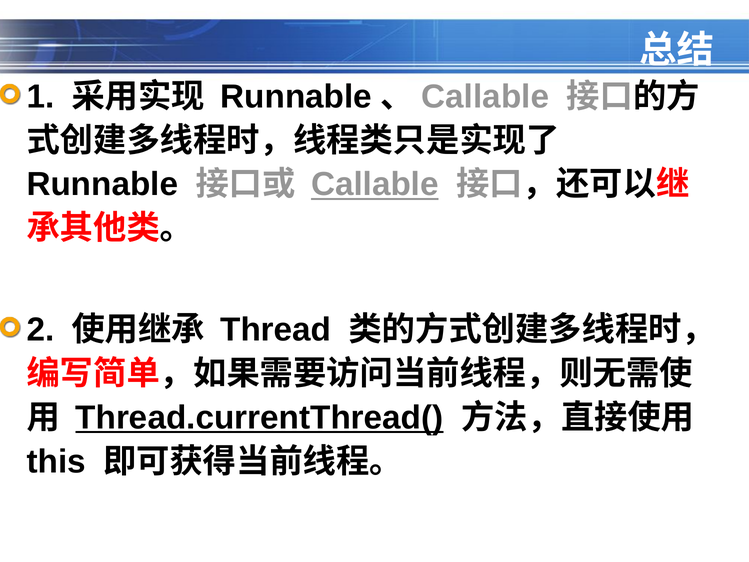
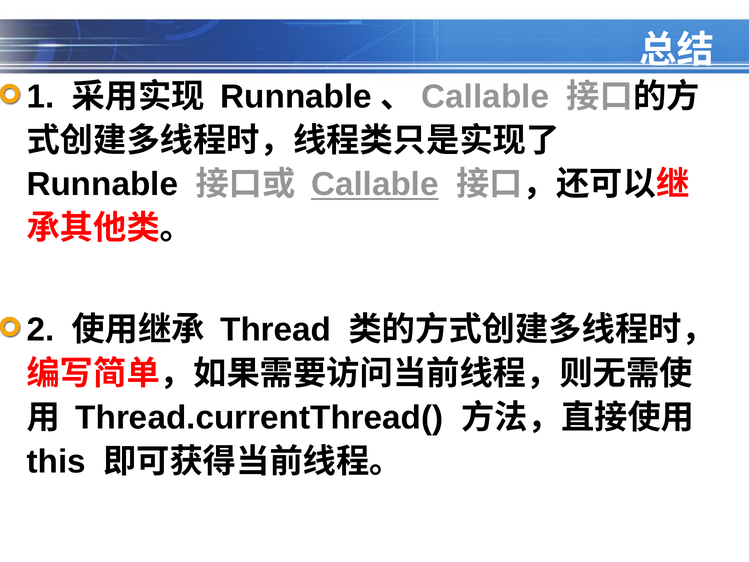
Thread.currentThread( underline: present -> none (259, 417)
